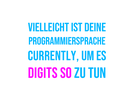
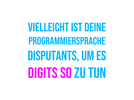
currently: currently -> disputants (53, 56)
